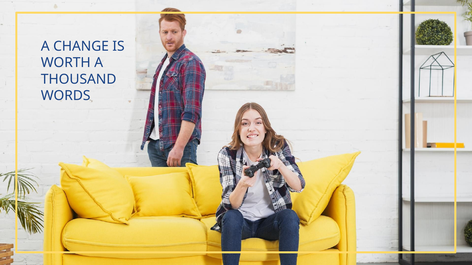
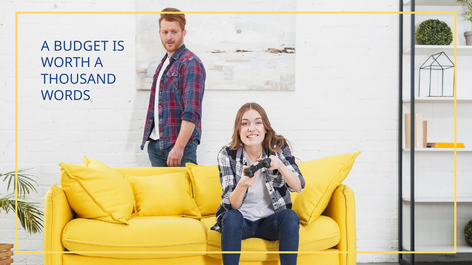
CHANGE: CHANGE -> BUDGET (81, 46)
